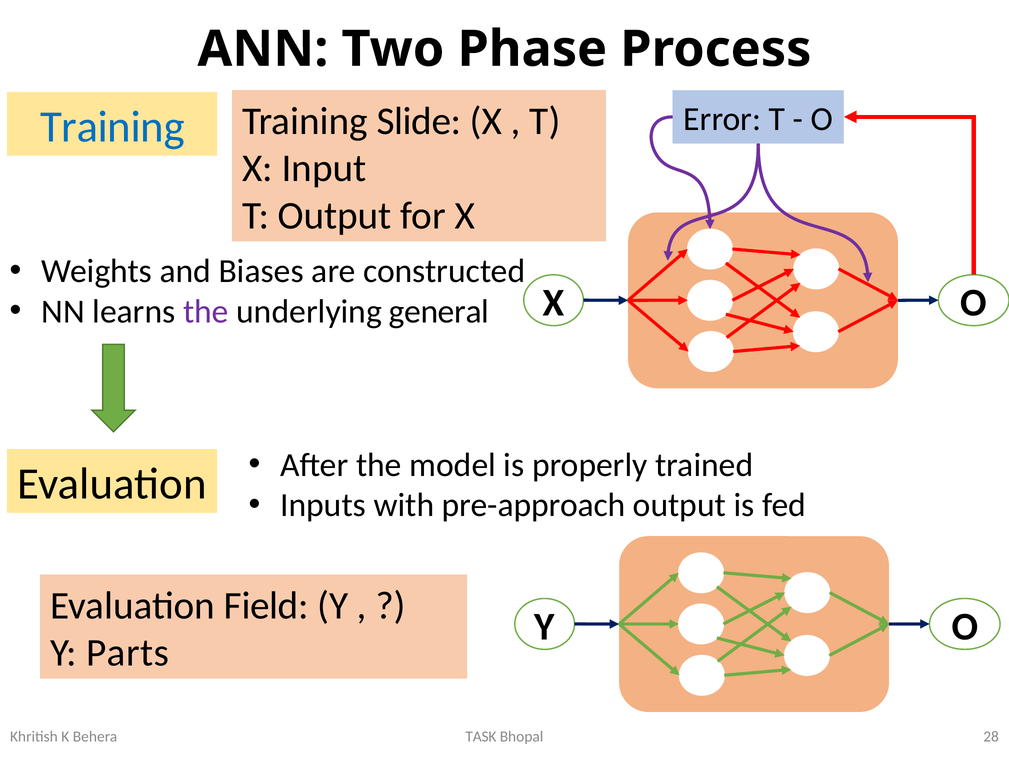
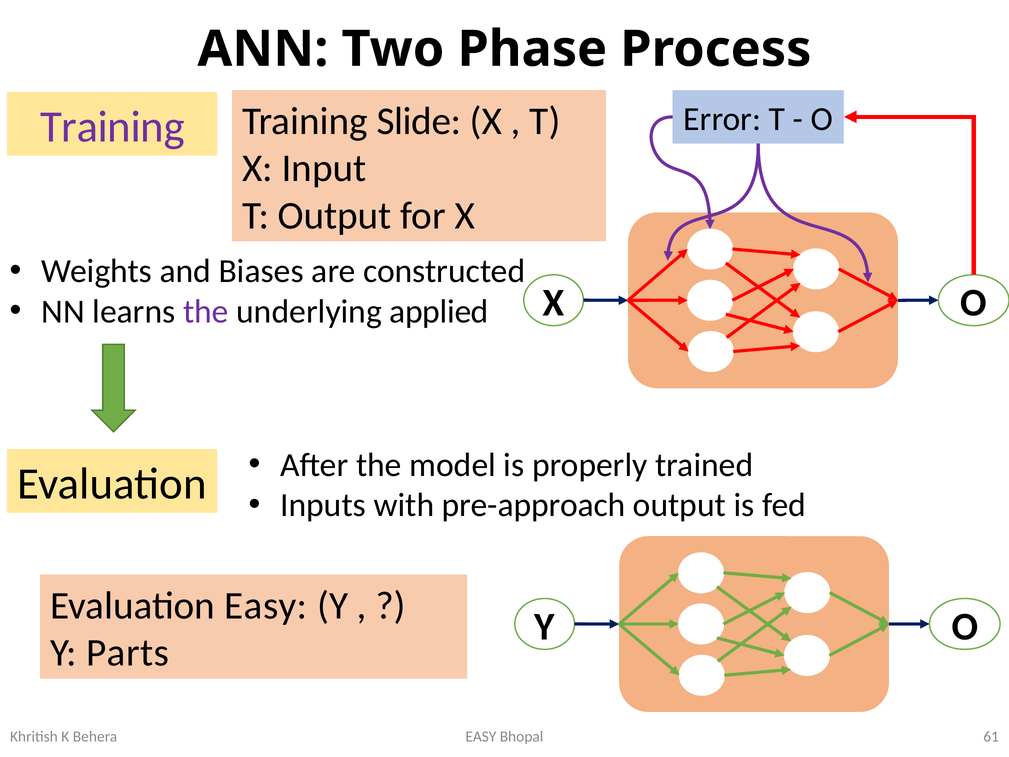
Training colour: blue -> purple (112, 127)
general: general -> applied (439, 312)
Evaluation Field: Field -> Easy (266, 606)
TASK: TASK -> EASY (481, 736)
28: 28 -> 61 (991, 736)
